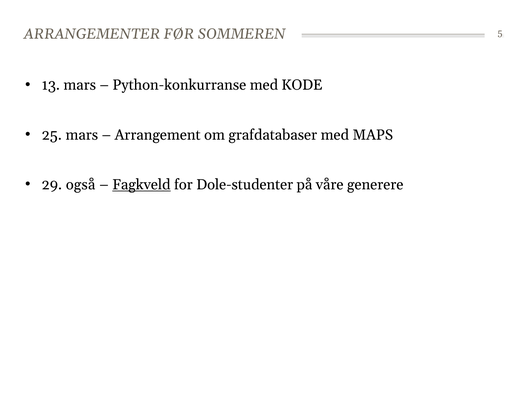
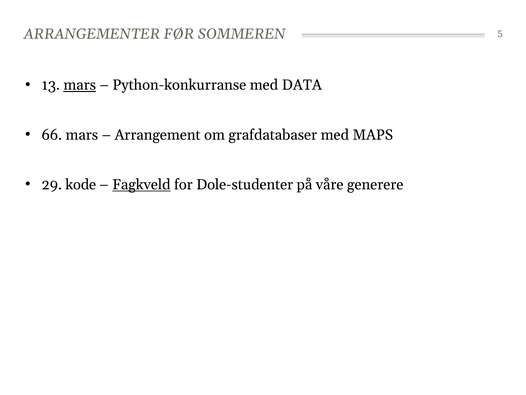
mars underline: none -> present (80, 85)
KODE: KODE -> DATA (302, 85)
25: 25 -> 66 (52, 135)
også: også -> kode (81, 184)
